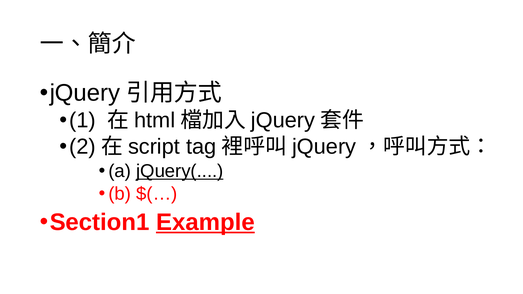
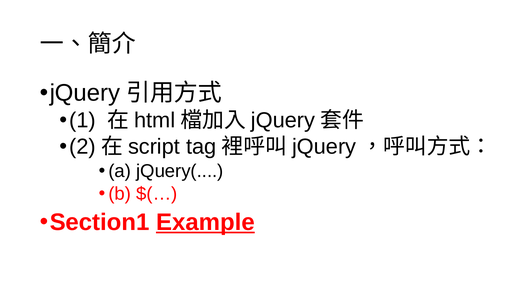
jQuery( underline: present -> none (180, 171)
